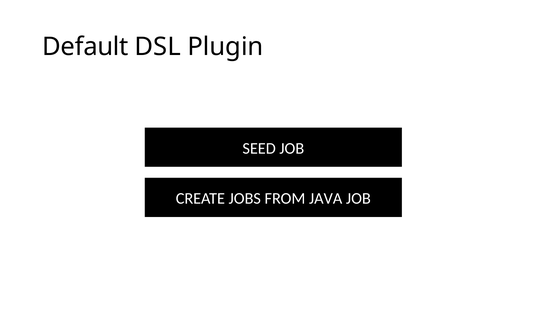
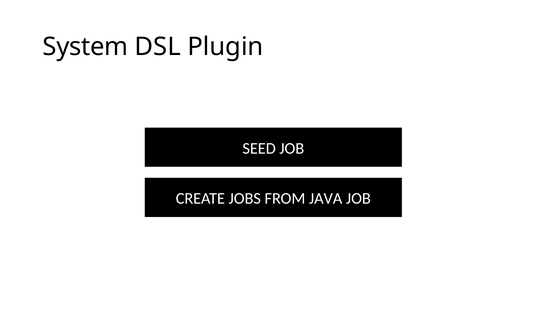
Default: Default -> System (85, 47)
